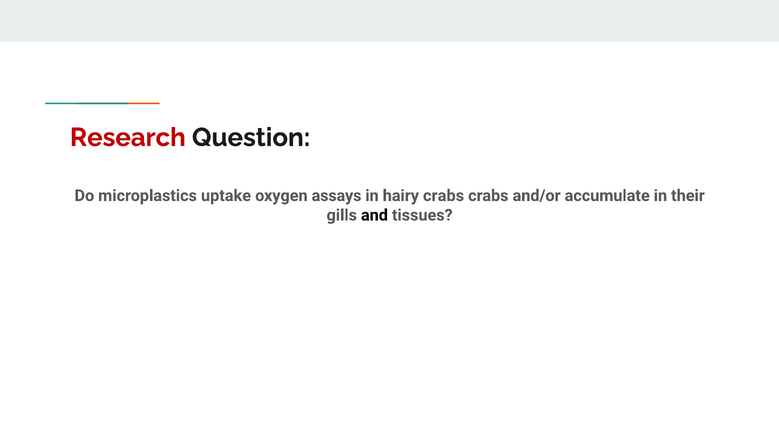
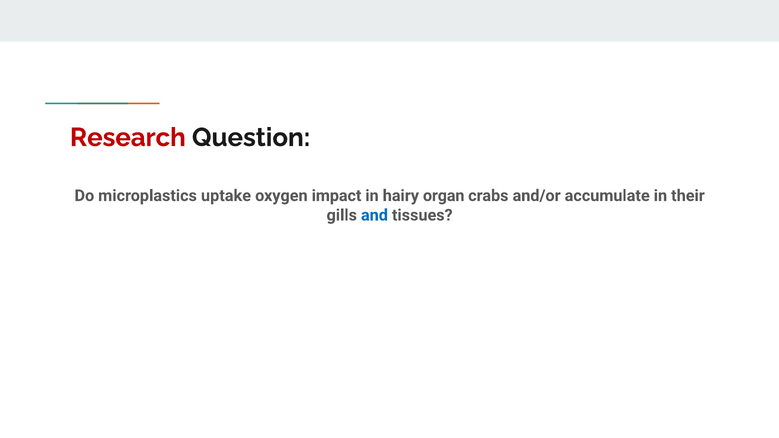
assays: assays -> impact (337, 196)
hairy crabs: crabs -> organ (444, 196)
and colour: black -> blue (374, 215)
